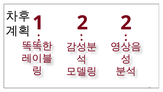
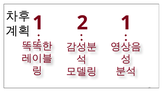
2 2: 2 -> 1 (126, 23)
